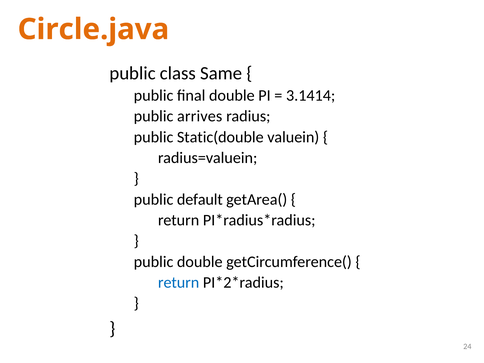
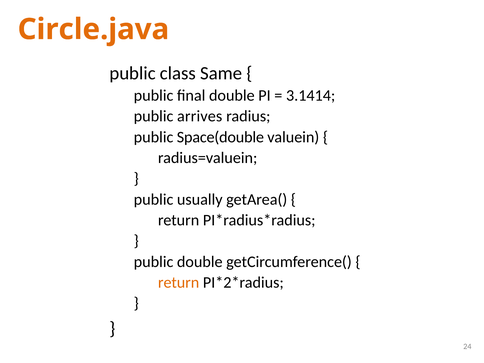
Static(double: Static(double -> Space(double (220, 137)
default: default -> usually (200, 199)
return colour: blue -> orange (179, 282)
